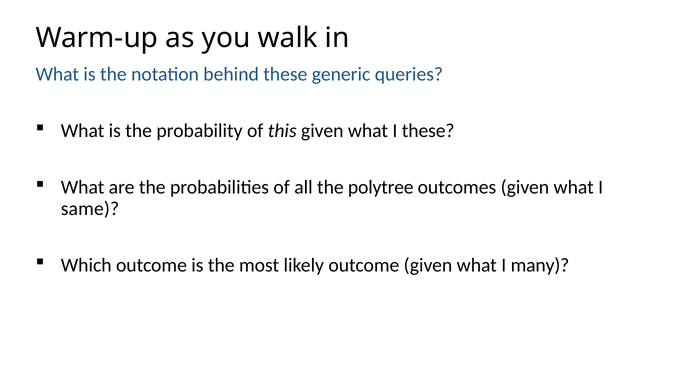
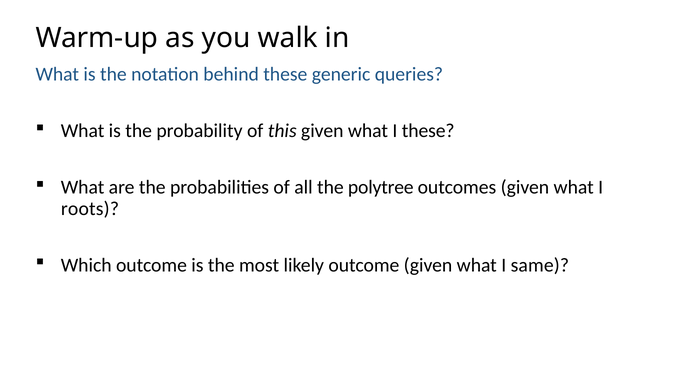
same: same -> roots (90, 209)
many: many -> same (540, 265)
